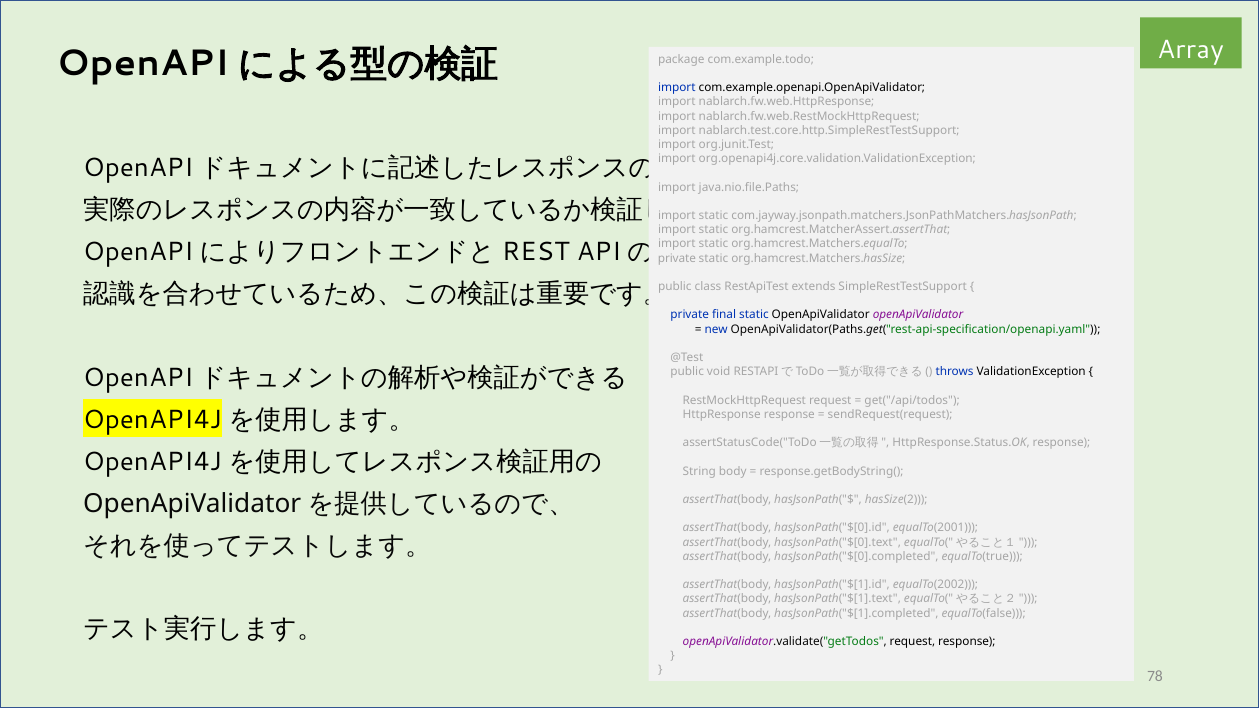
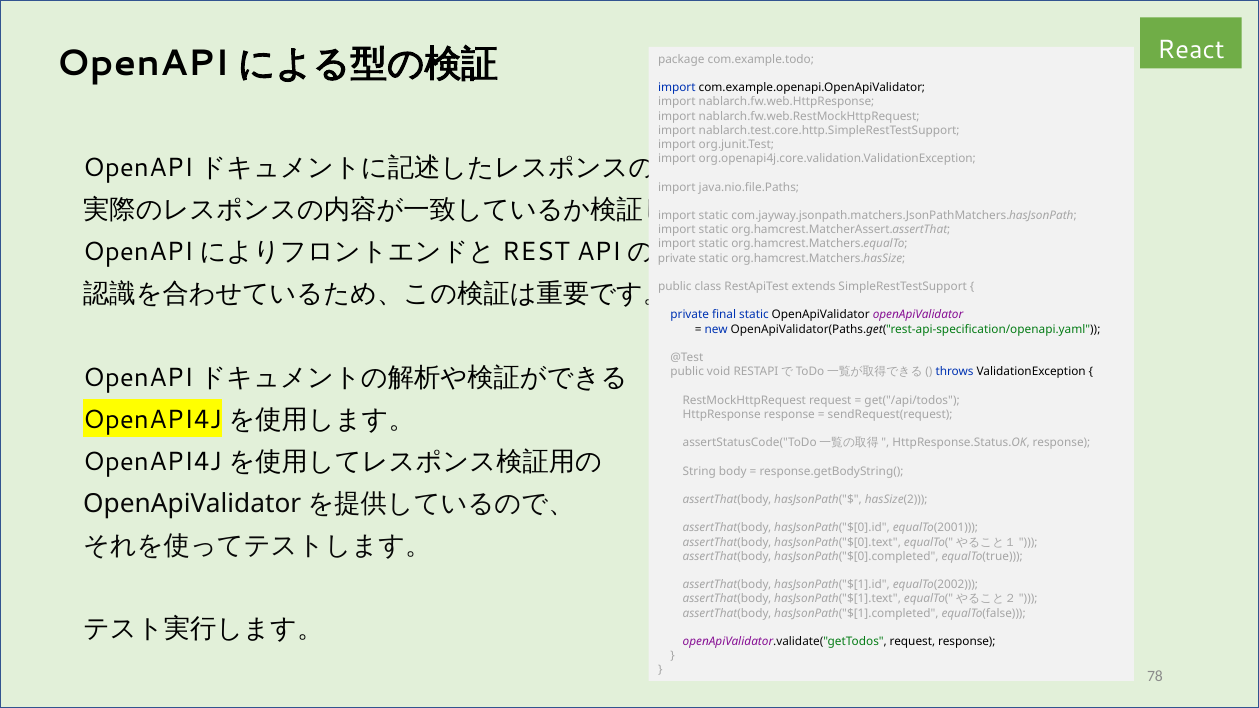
Array: Array -> React (1191, 50)
